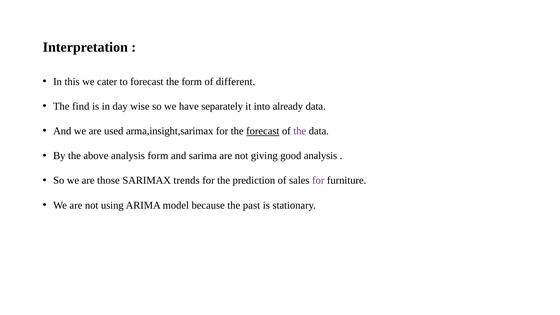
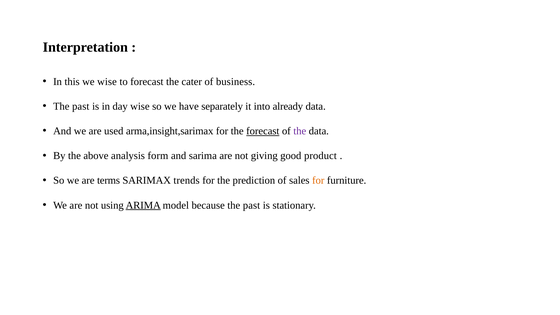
we cater: cater -> wise (107, 82)
the form: form -> cater (192, 82)
different: different -> business (236, 82)
find: find -> past (81, 106)
good analysis: analysis -> product (320, 156)
those: those -> terms (109, 181)
for colour: purple -> orange (318, 181)
ARIMA underline: none -> present (143, 205)
